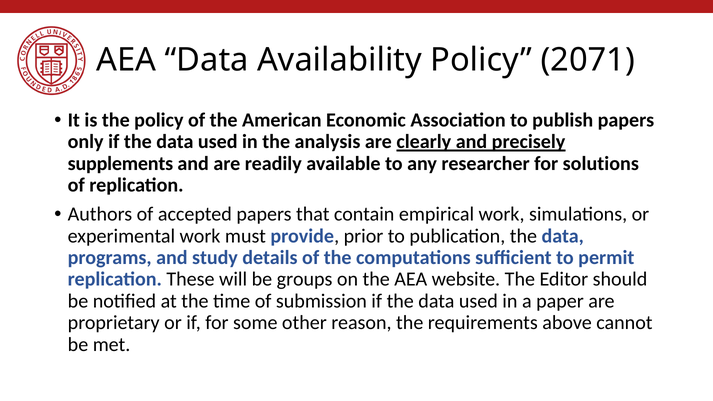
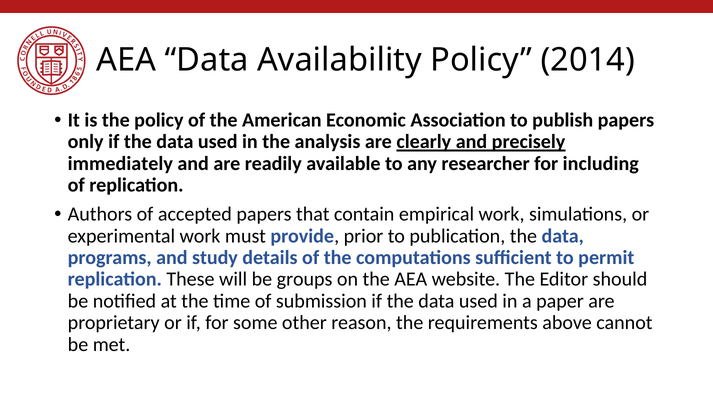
2071: 2071 -> 2014 (588, 60)
supplements: supplements -> immediately (120, 164)
solutions: solutions -> including (601, 164)
